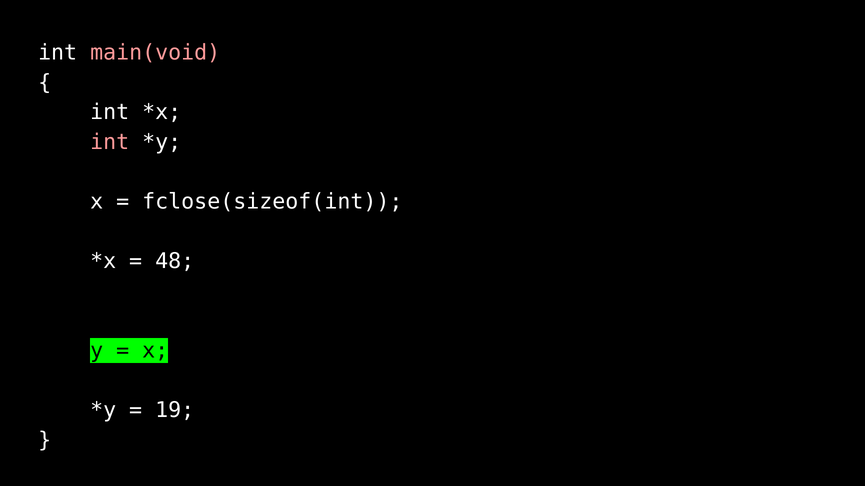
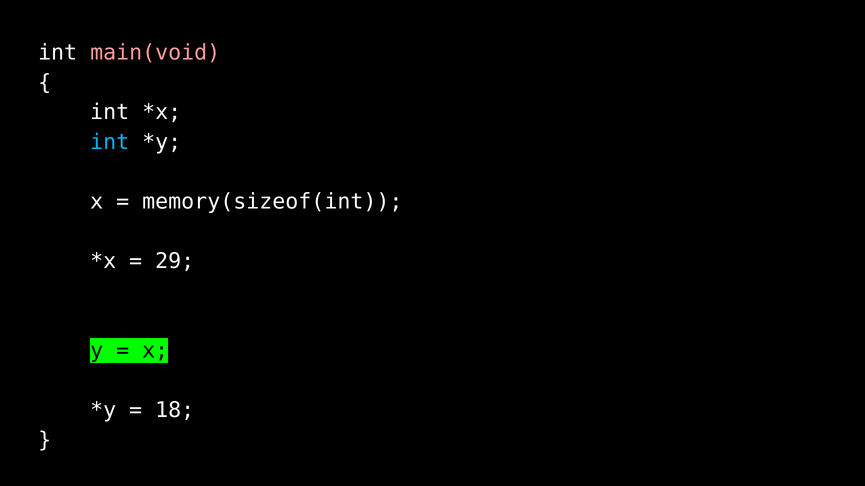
int colour: pink -> light blue (110, 142)
fclose(sizeof(int: fclose(sizeof(int -> memory(sizeof(int (272, 202)
48: 48 -> 29 (175, 262)
19: 19 -> 18 (175, 411)
